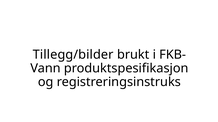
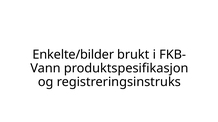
Tillegg/bilder: Tillegg/bilder -> Enkelte/bilder (73, 55)
